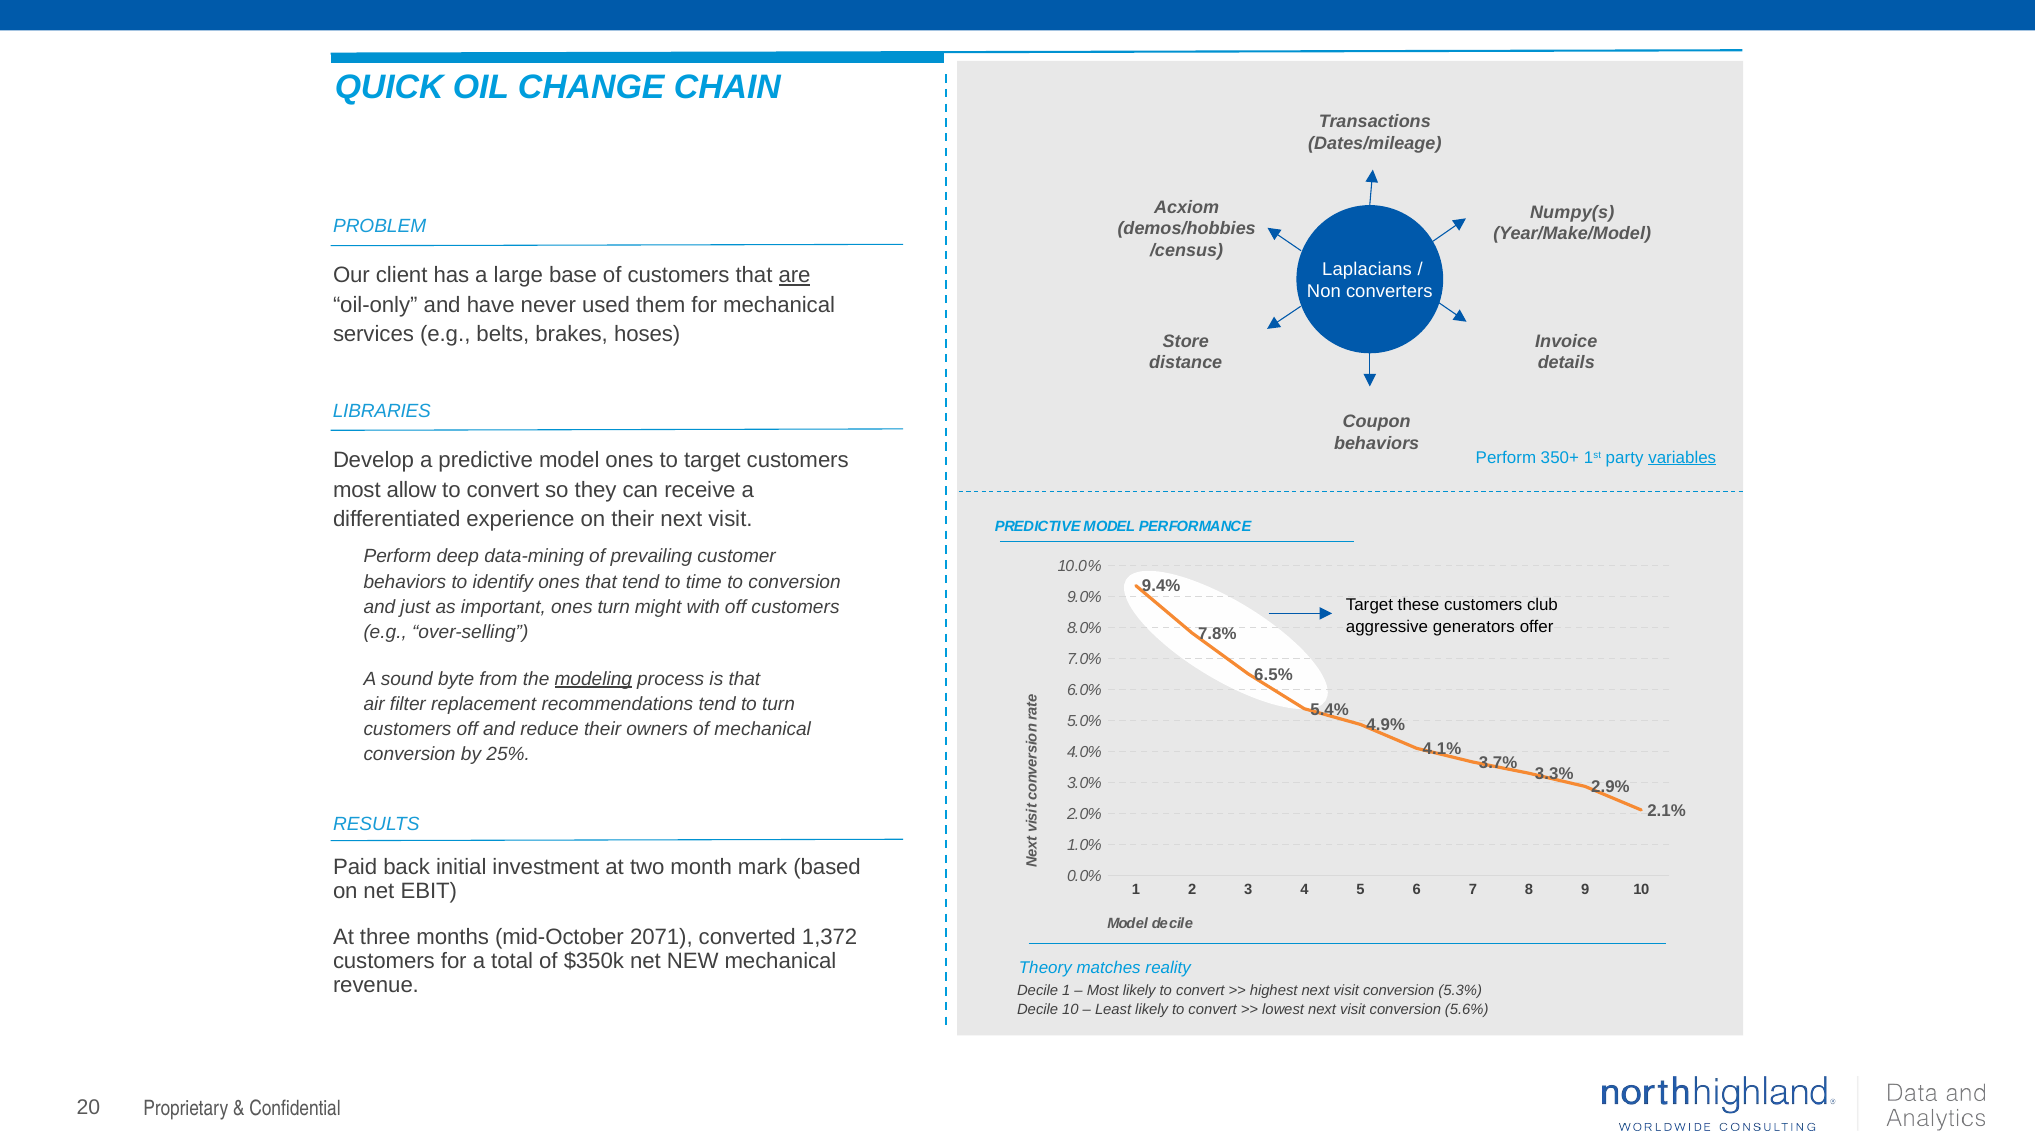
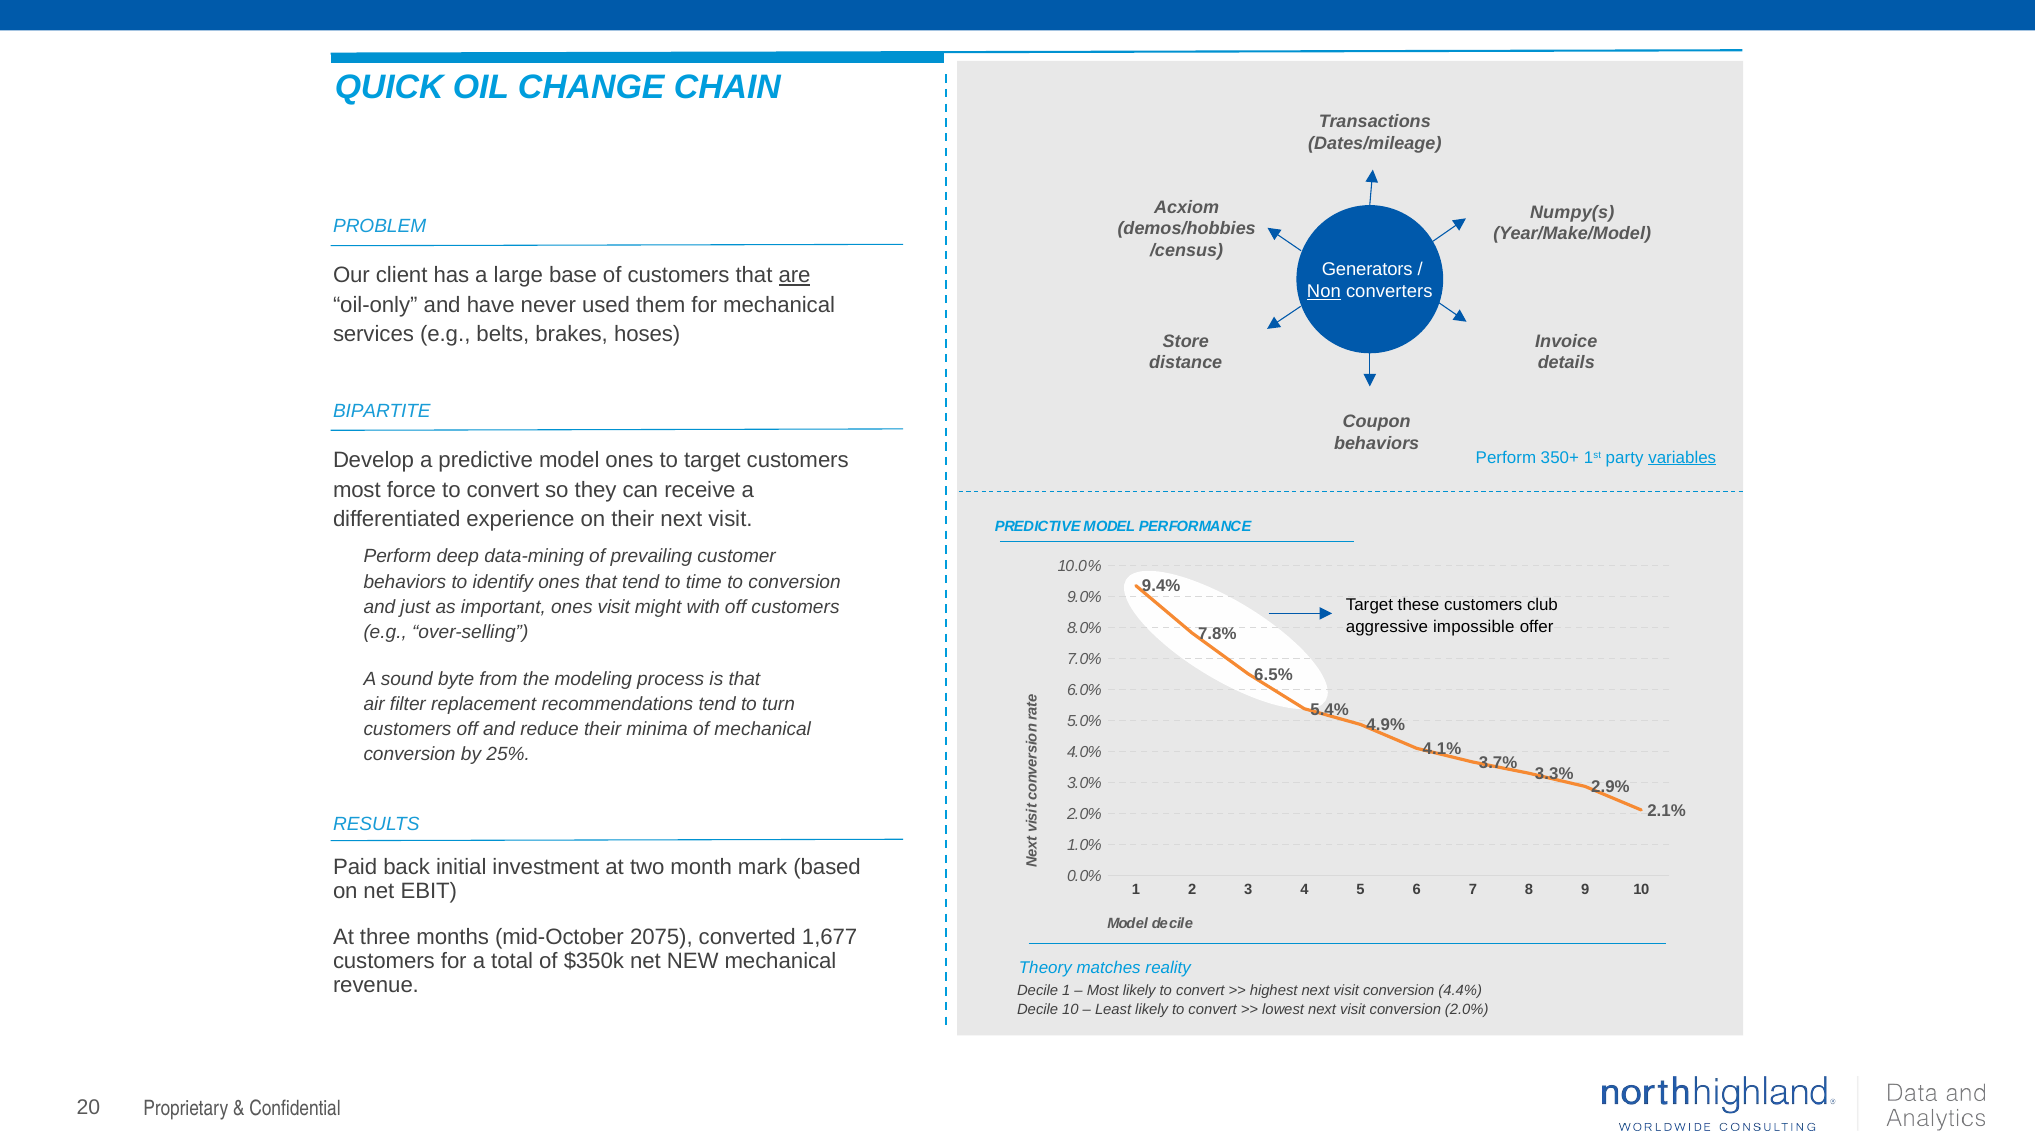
Laplacians: Laplacians -> Generators (1367, 269)
Non underline: none -> present (1324, 291)
LIBRARIES: LIBRARIES -> BIPARTITE (382, 411)
allow: allow -> force (411, 490)
ones turn: turn -> visit (614, 607)
generators: generators -> impossible (1474, 627)
modeling underline: present -> none (593, 679)
owners: owners -> minima (657, 729)
2071: 2071 -> 2075 (661, 936)
1,372: 1,372 -> 1,677 (830, 936)
5.3%: 5.3% -> 4.4% (1460, 990)
conversion 5.6%: 5.6% -> 2.0% (1467, 1009)
